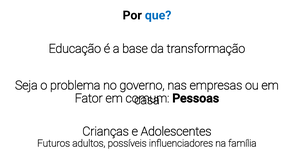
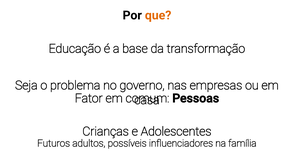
que colour: blue -> orange (158, 15)
